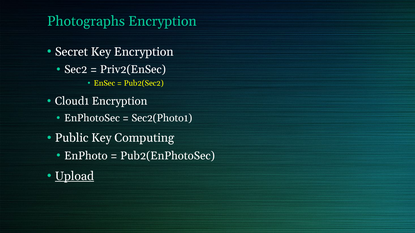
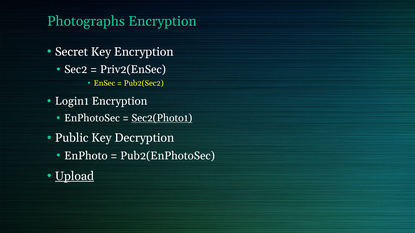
Cloud1: Cloud1 -> Login1 (72, 101)
Sec2(Photo1 underline: none -> present (162, 118)
Computing: Computing -> Decryption (144, 138)
